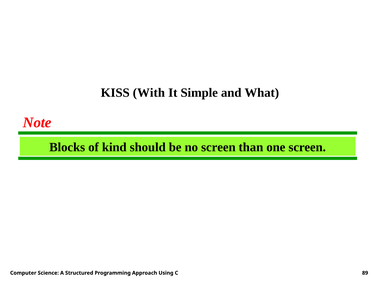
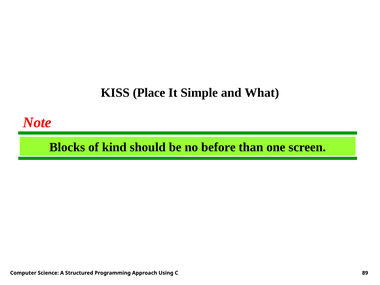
With: With -> Place (149, 93)
no screen: screen -> before (218, 147)
